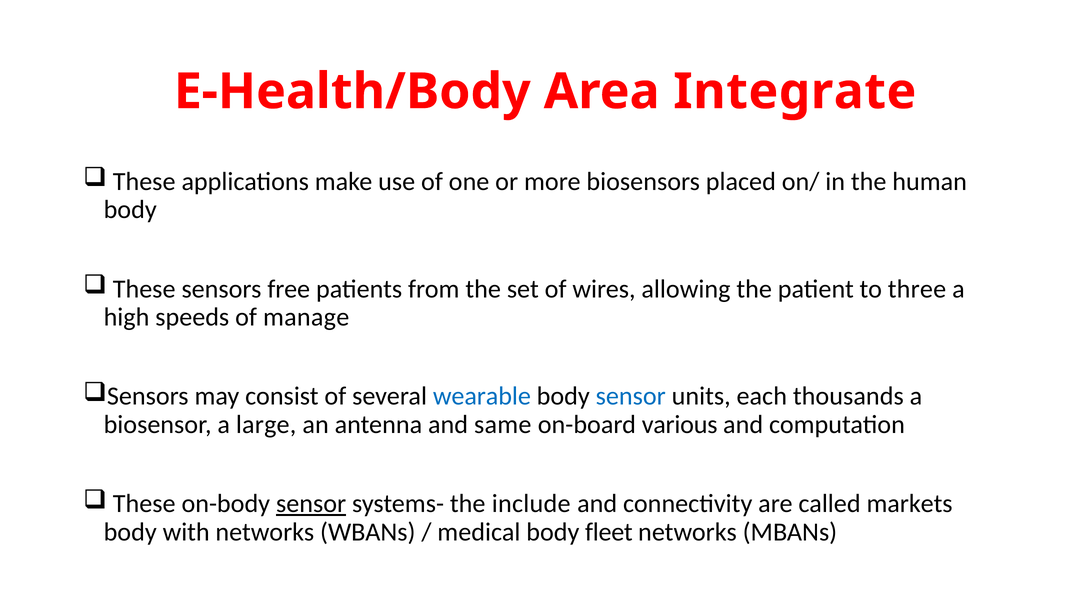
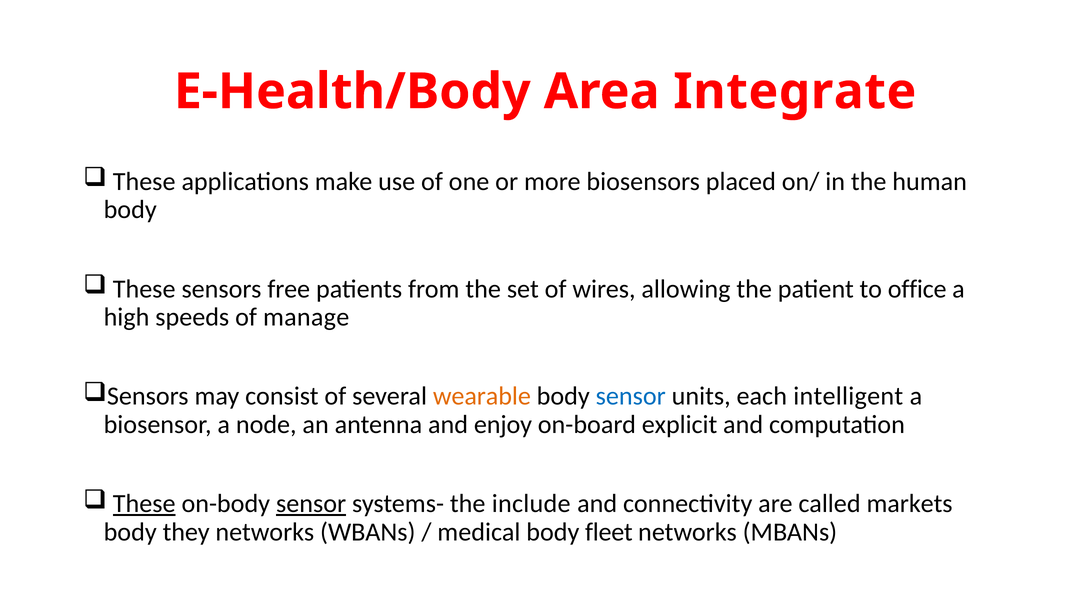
three: three -> office (917, 289)
wearable colour: blue -> orange (482, 397)
thousands: thousands -> intelligent (848, 397)
large: large -> node (266, 425)
same: same -> enjoy (503, 425)
various: various -> explicit (680, 425)
These underline: none -> present (144, 504)
with: with -> they (186, 532)
